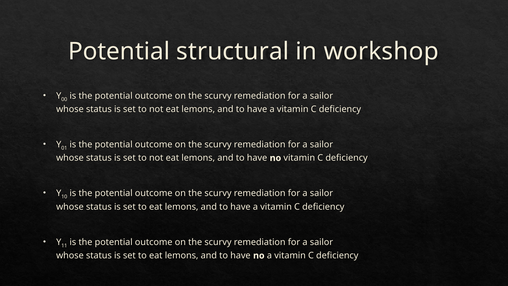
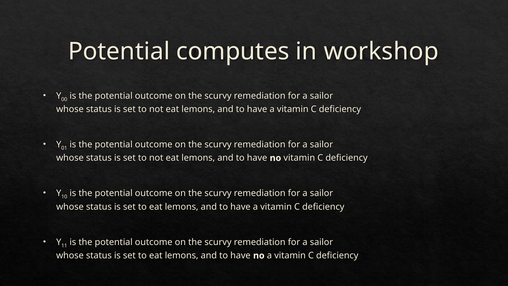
structural: structural -> computes (233, 51)
